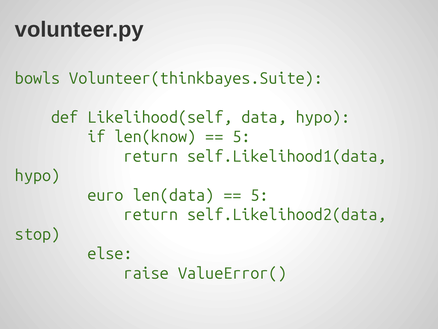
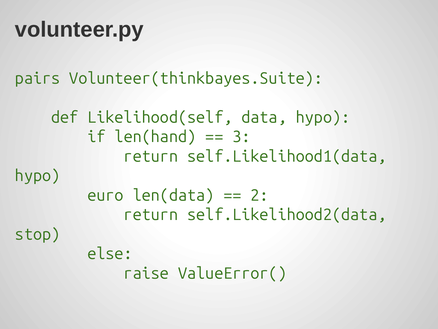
bowls: bowls -> pairs (38, 78)
len(know: len(know -> len(hand (155, 137)
5: 5 -> 3 (241, 137)
5: 5 -> 2 (260, 195)
